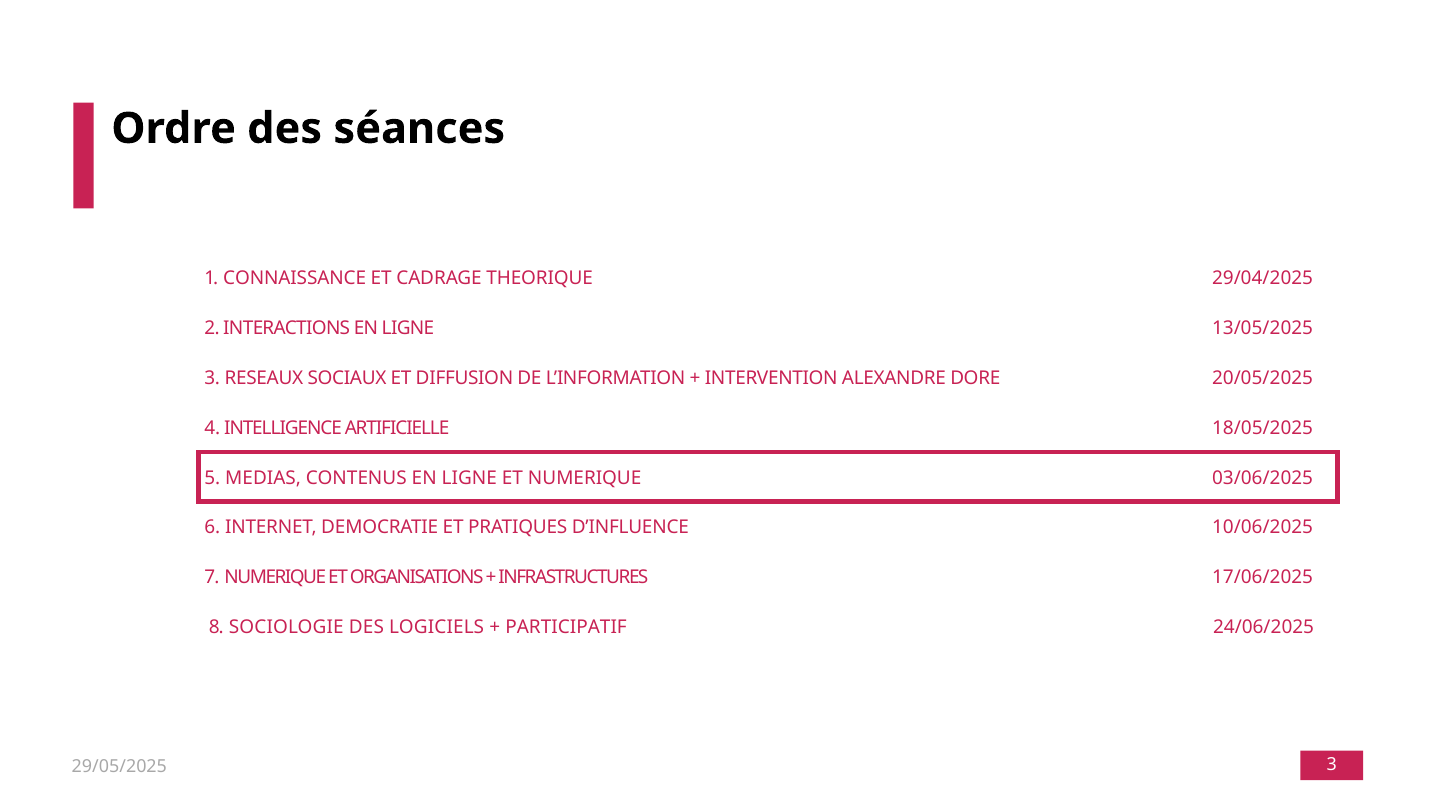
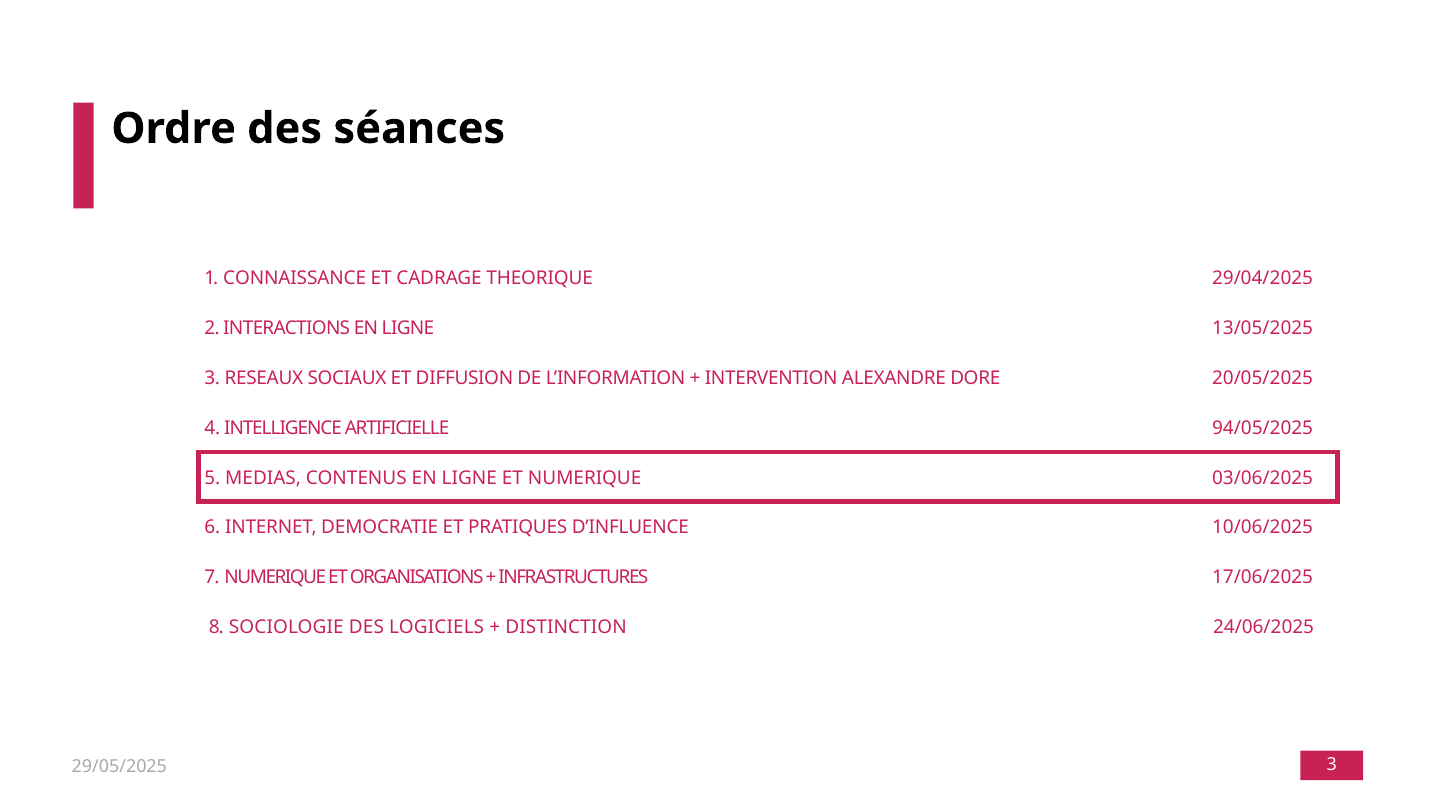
18/05/2025: 18/05/2025 -> 94/05/2025 (1263, 428)
PARTICIPATIF: PARTICIPATIF -> DISTINCTION (566, 627)
